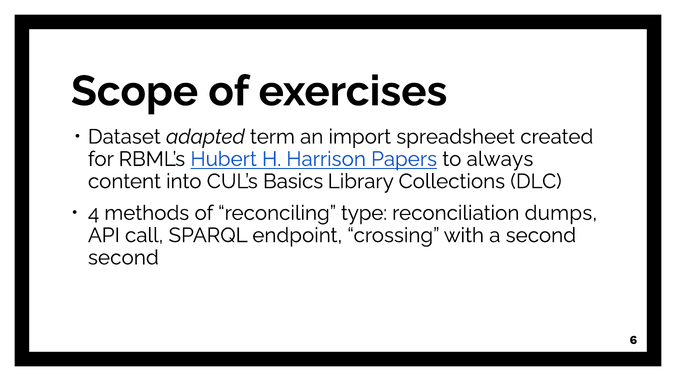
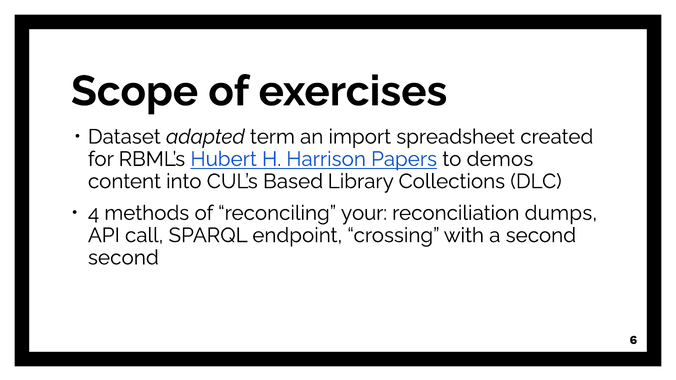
always: always -> demos (500, 159)
Basics: Basics -> Based (293, 181)
type: type -> your (364, 213)
